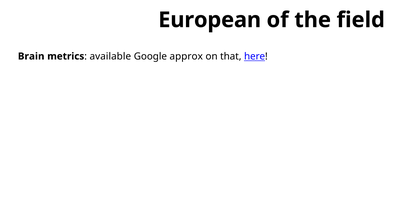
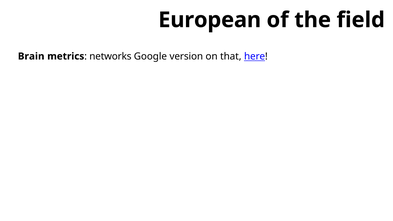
available: available -> networks (110, 56)
approx: approx -> version (186, 56)
